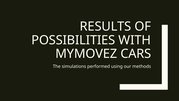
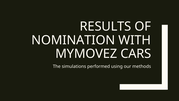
POSSIBILITIES: POSSIBILITIES -> NOMINATION (73, 40)
